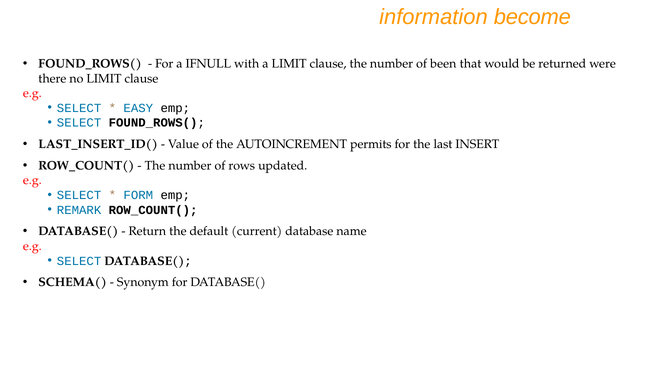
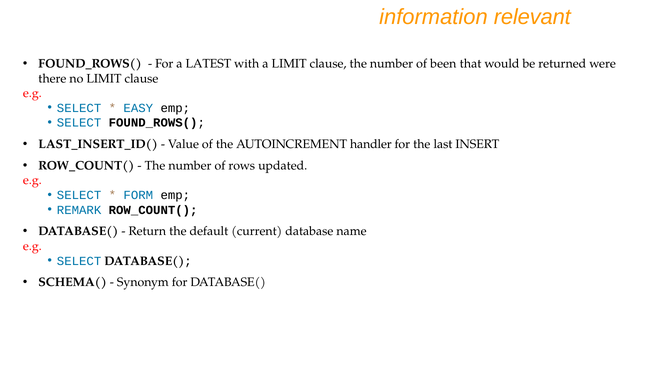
become: become -> relevant (532, 17)
IFNULL: IFNULL -> LATEST (208, 64)
permits: permits -> handler (371, 144)
